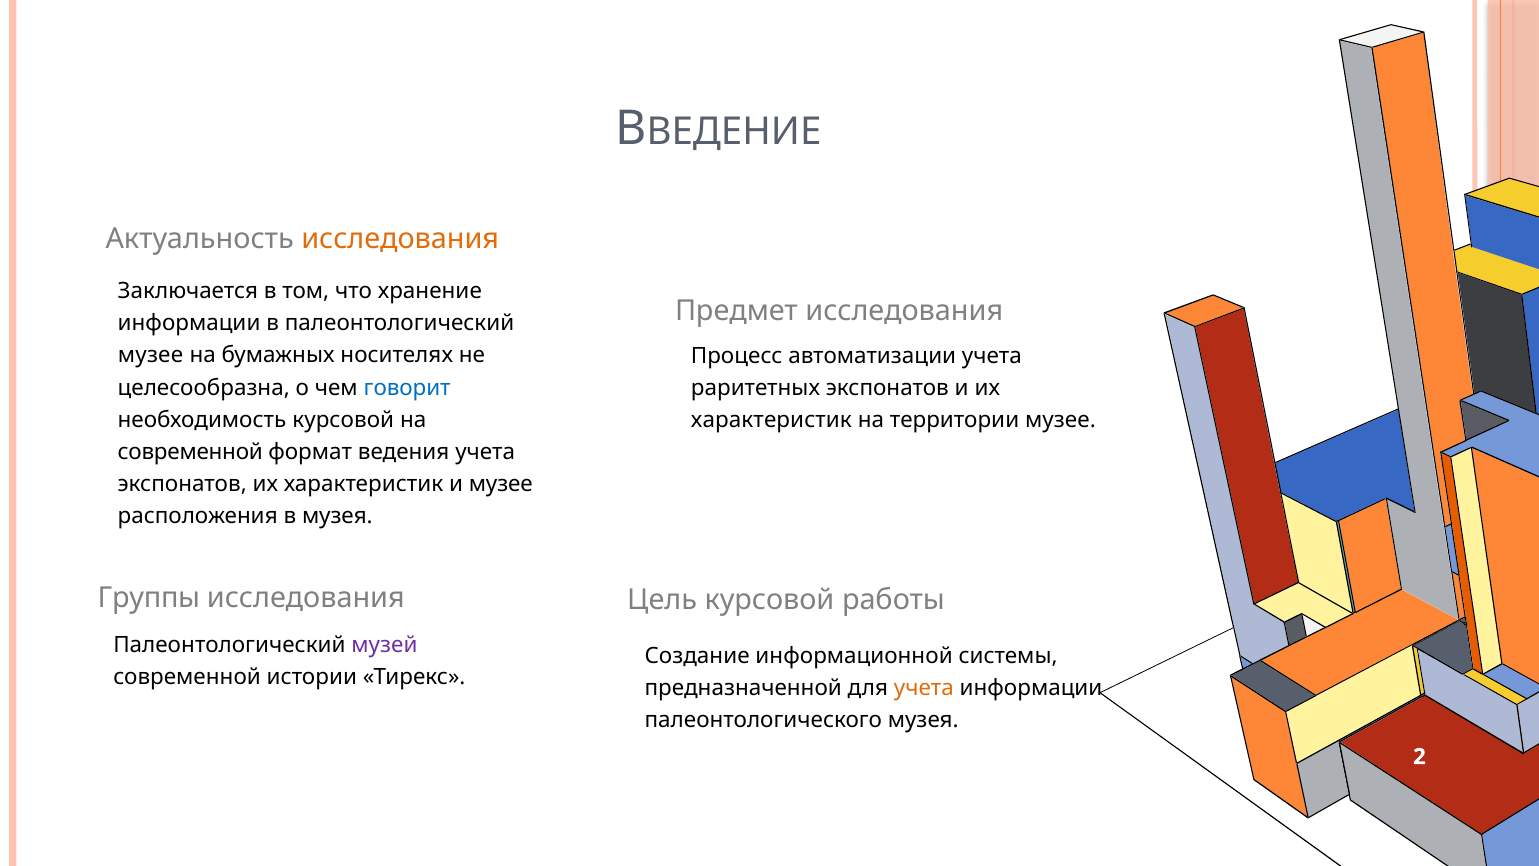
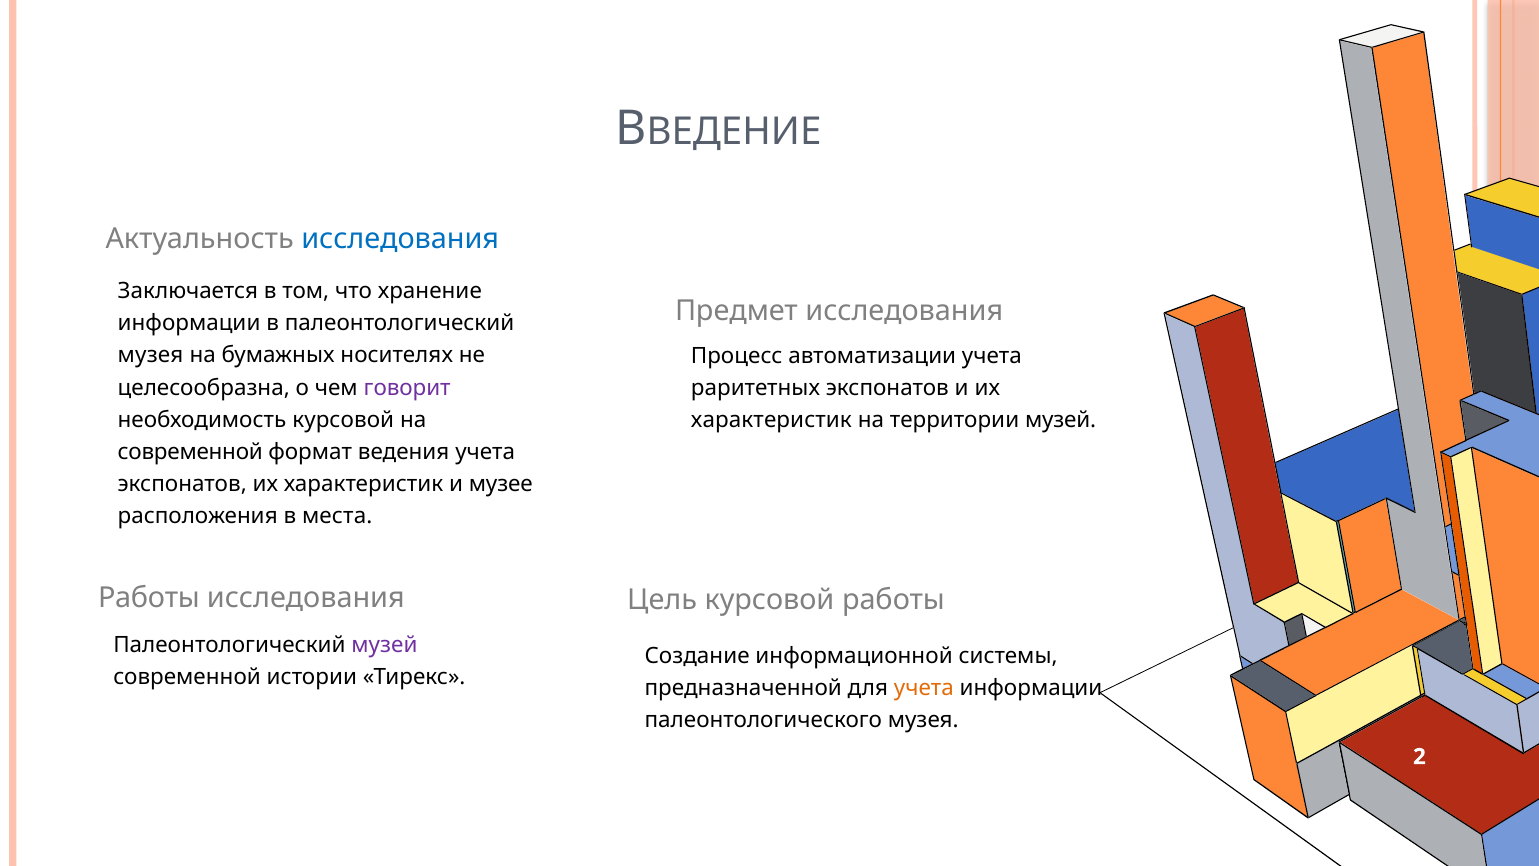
исследования colour: orange -> blue (400, 239)
музее: музее -> музея (151, 355)
говорит colour: blue -> purple (407, 387)
территории музее: музее -> музей (1061, 420)
в музея: музея -> места (337, 516)
Группы: Группы -> Работы (149, 598)
